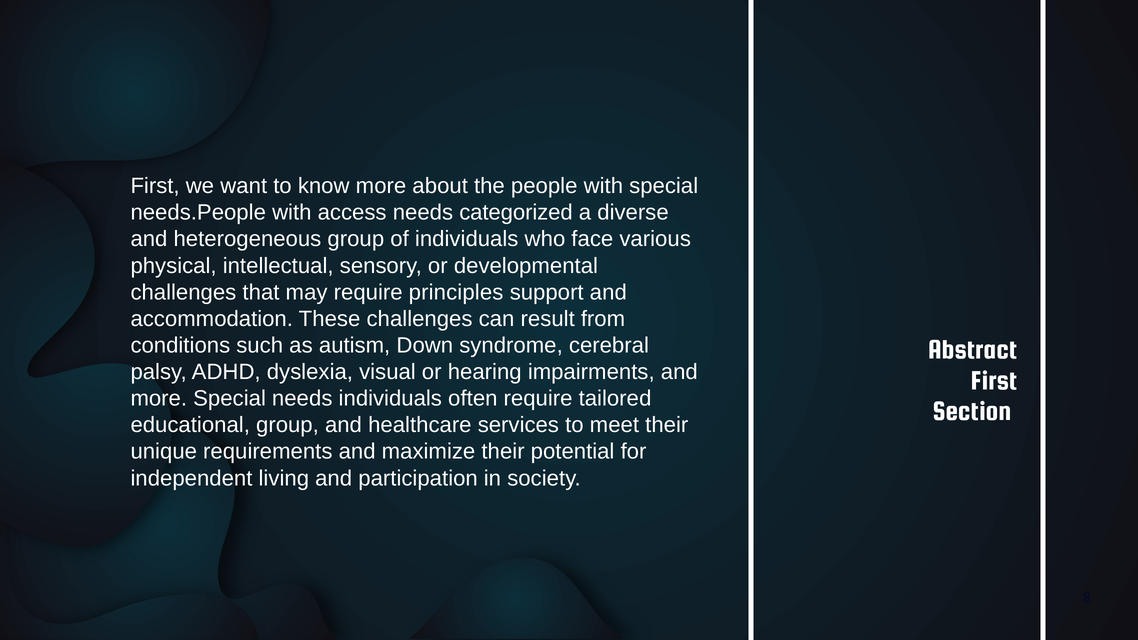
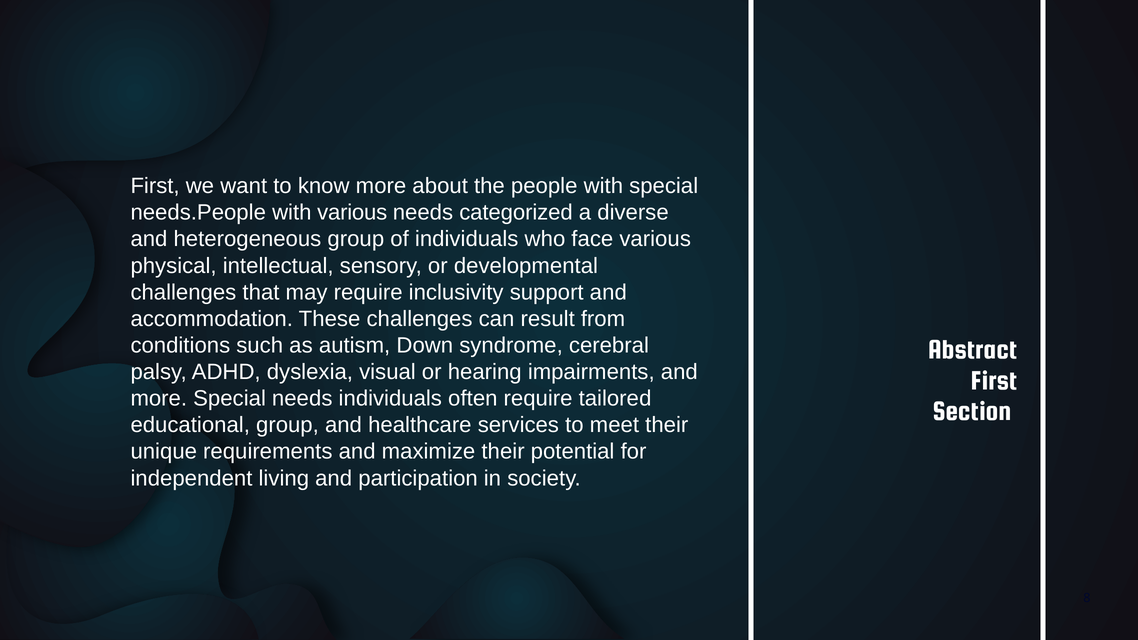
with access: access -> various (352, 213)
principles: principles -> inclusivity (456, 292)
